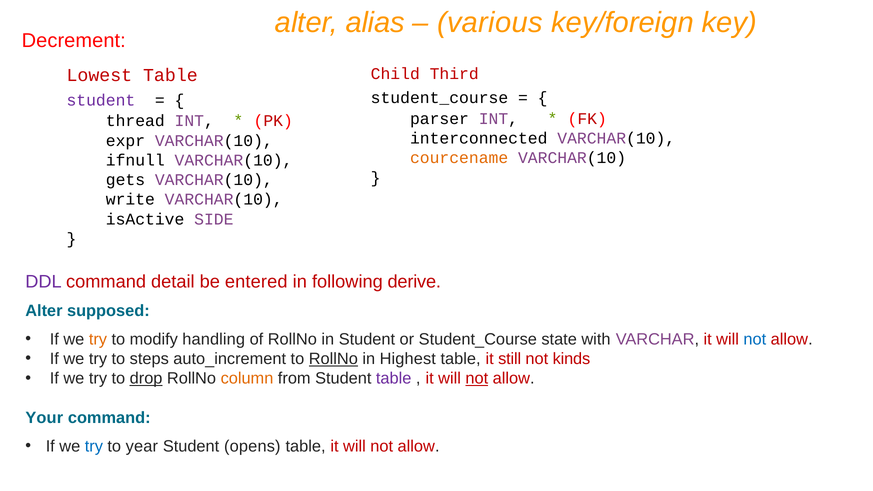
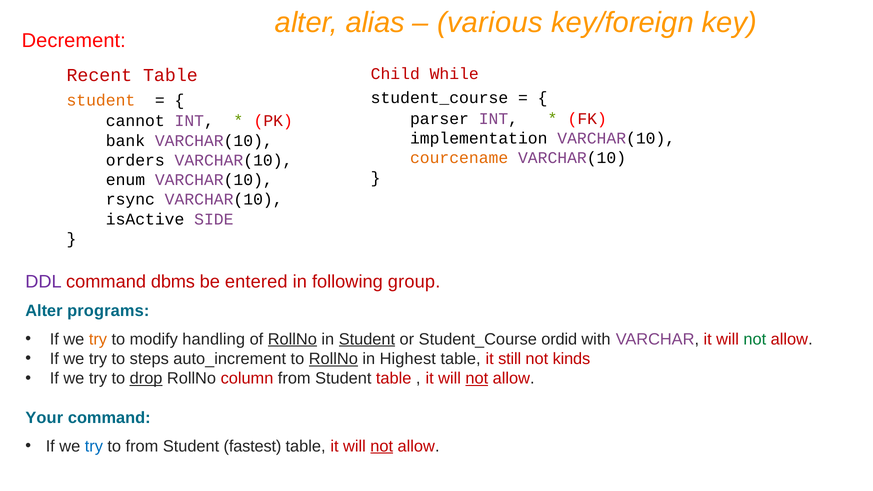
Third: Third -> While (454, 74)
Lowest: Lowest -> Recent (99, 75)
student colour: purple -> orange (101, 100)
thread: thread -> cannot (135, 121)
interconnected: interconnected -> implementation (479, 138)
expr: expr -> bank (125, 141)
ifnull: ifnull -> orders (135, 160)
gets: gets -> enum (125, 180)
write: write -> rsync (130, 200)
detail: detail -> dbms (173, 282)
derive: derive -> group (414, 282)
supposed: supposed -> programs (108, 311)
RollNo underline: none -> present (292, 339)
Student underline: none -> present (367, 339)
state: state -> ordid (559, 339)
not colour: blue -> green (755, 339)
column colour: orange -> red (247, 379)
table colour: purple -> red (394, 379)
to year: year -> from (142, 446)
opens: opens -> fastest (252, 446)
not underline: none -> present (382, 446)
